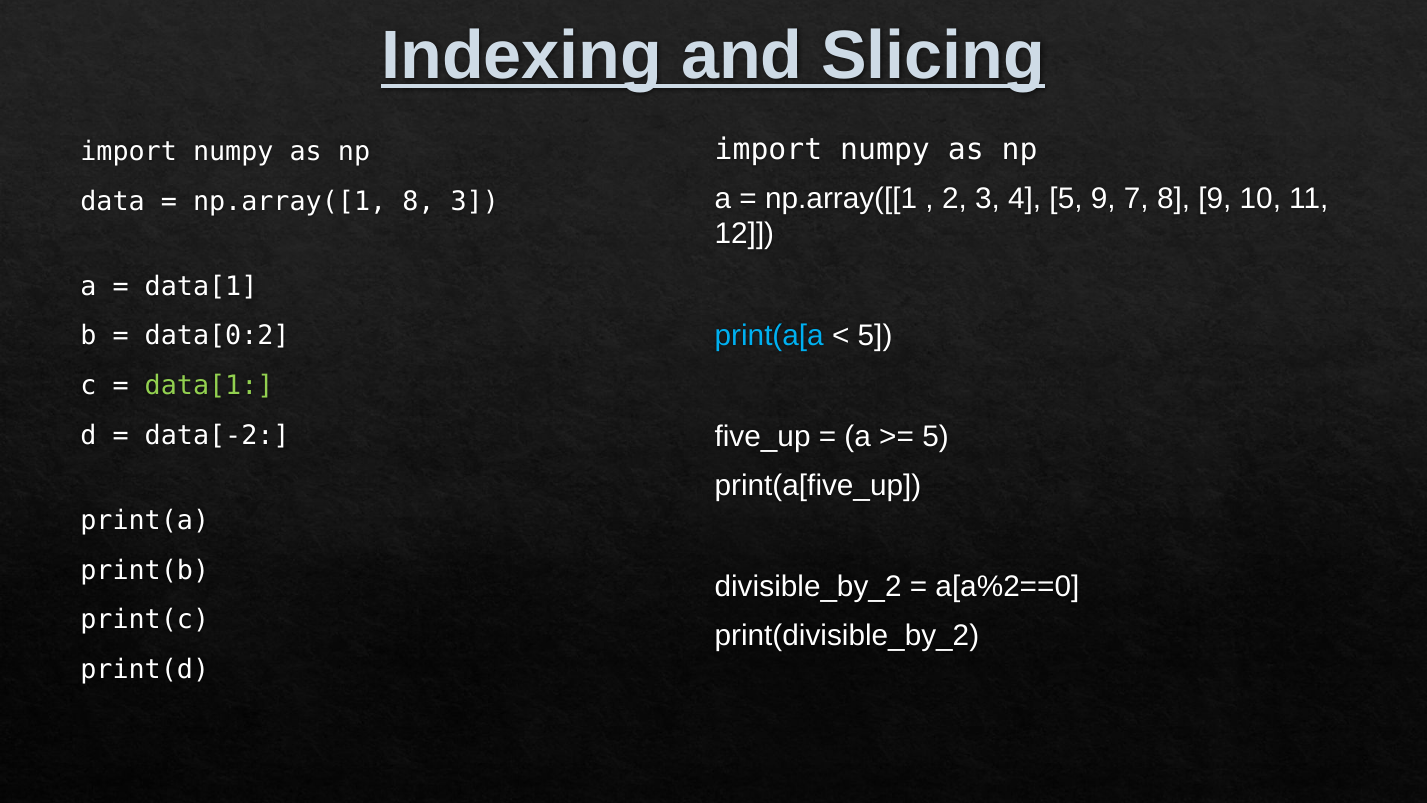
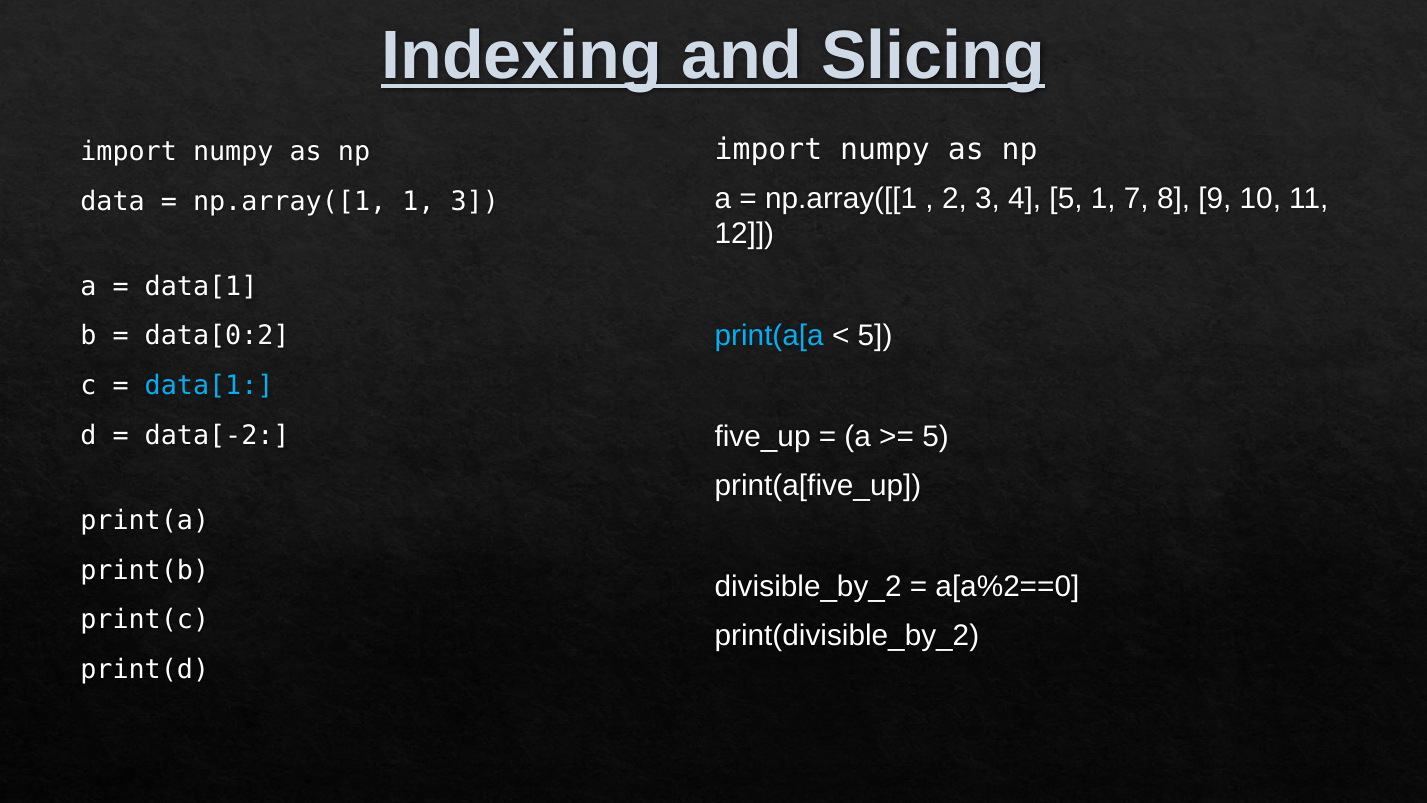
5 9: 9 -> 1 (1103, 199)
np.array([1 8: 8 -> 1 (418, 201)
data[1 colour: light green -> light blue (209, 386)
